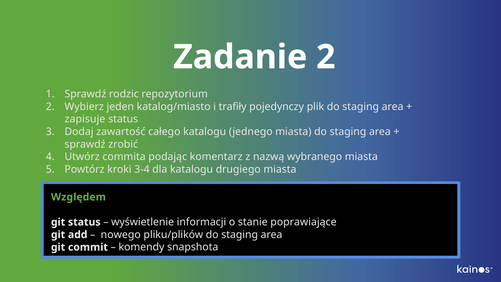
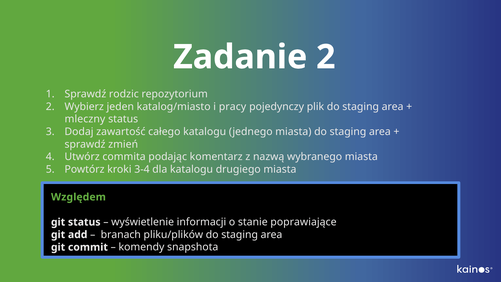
trafiły: trafiły -> pracy (233, 107)
zapisuje: zapisuje -> mleczny (85, 119)
zrobić: zrobić -> zmień (123, 144)
nowego: nowego -> branach (121, 234)
